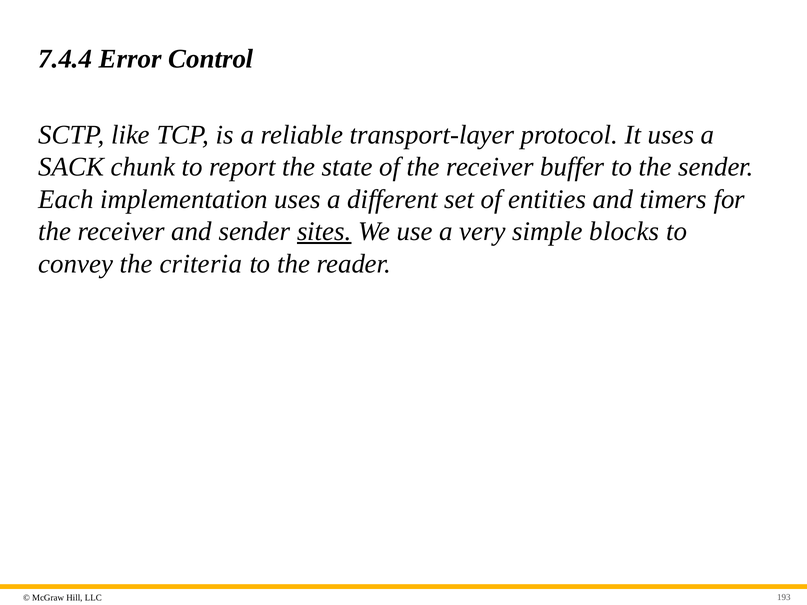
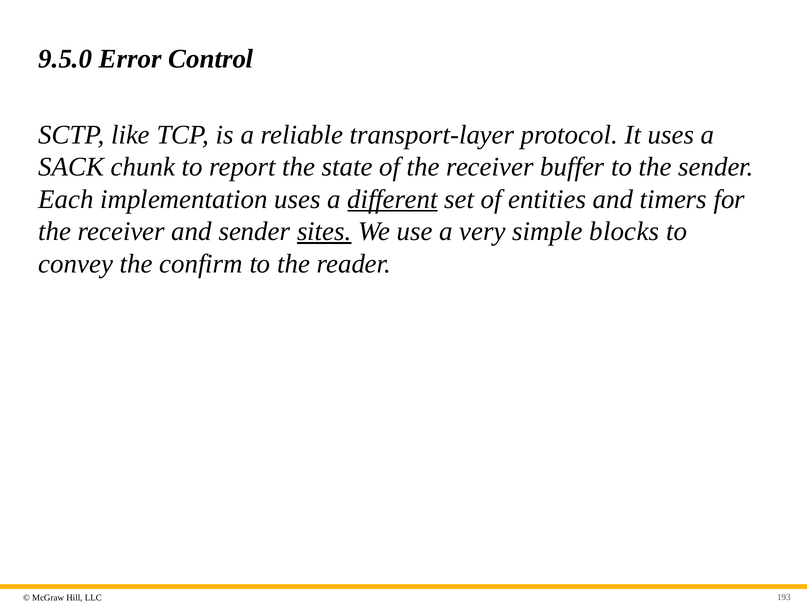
7.4.4: 7.4.4 -> 9.5.0 (65, 59)
different underline: none -> present (392, 199)
criteria: criteria -> confirm (201, 264)
